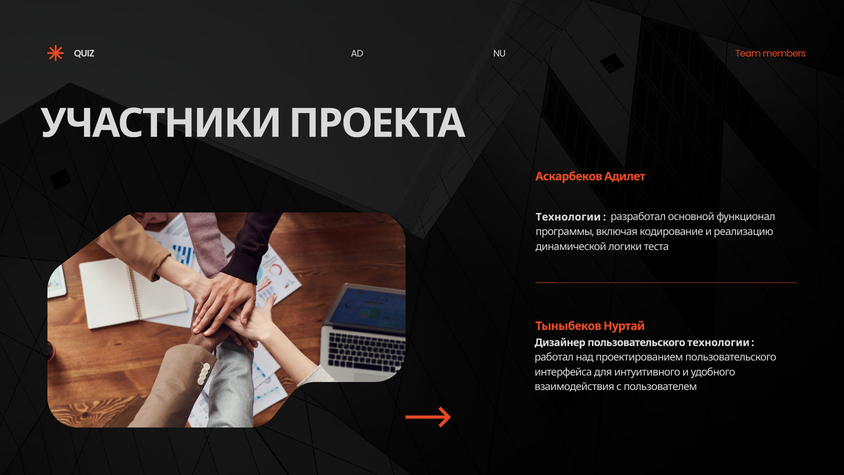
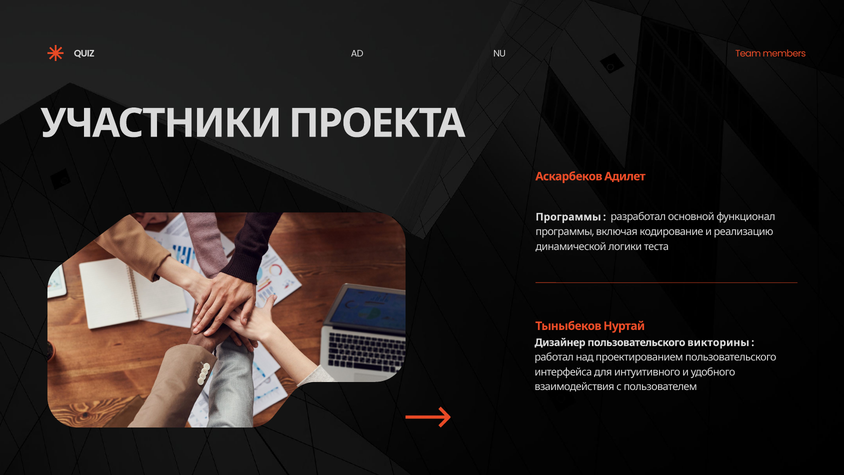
Технологии: Технологии -> Программы (568, 217)
пользовательского технологии: технологии -> викторины (718, 342)
